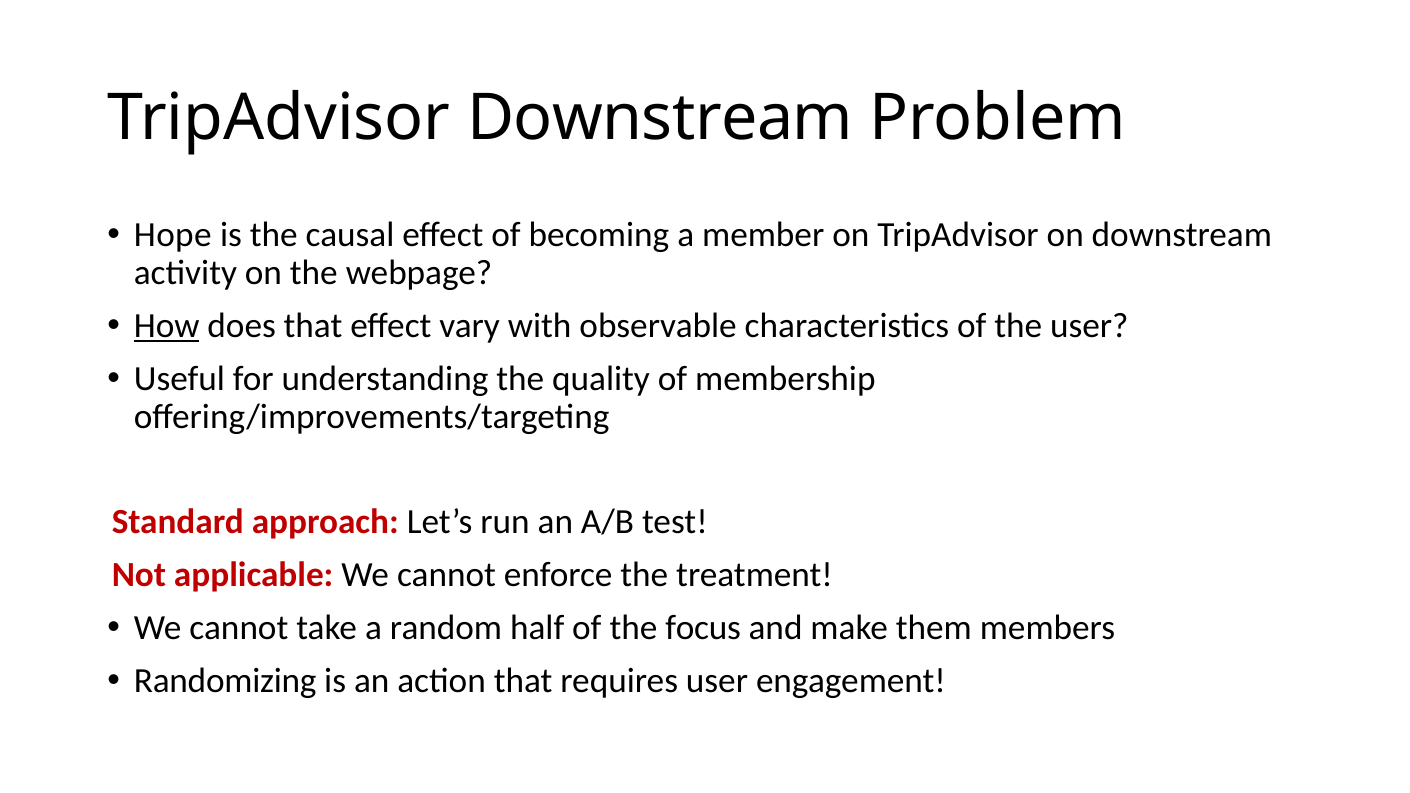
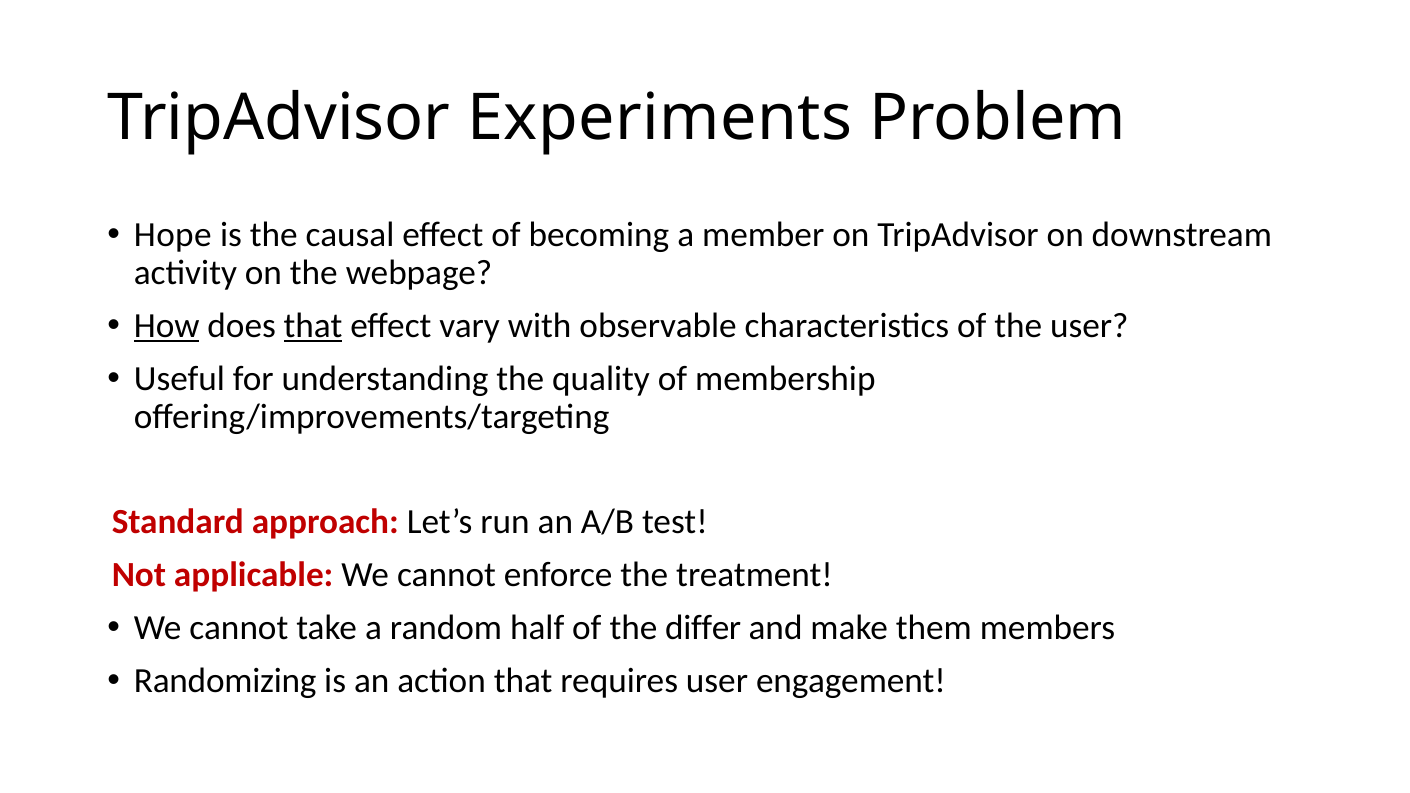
TripAdvisor Downstream: Downstream -> Experiments (660, 118)
that underline: none -> present (313, 326)
focus: focus -> differ (703, 628)
